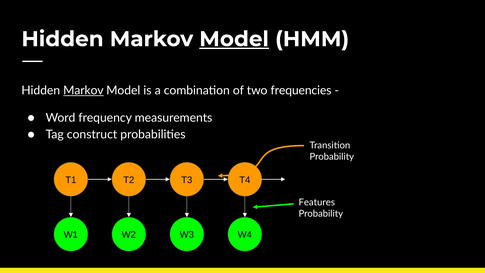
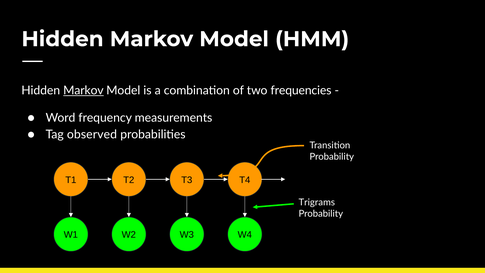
Model underline: present -> none (234, 39)
construct: construct -> observed (92, 135)
Features: Features -> Trigrams (317, 202)
